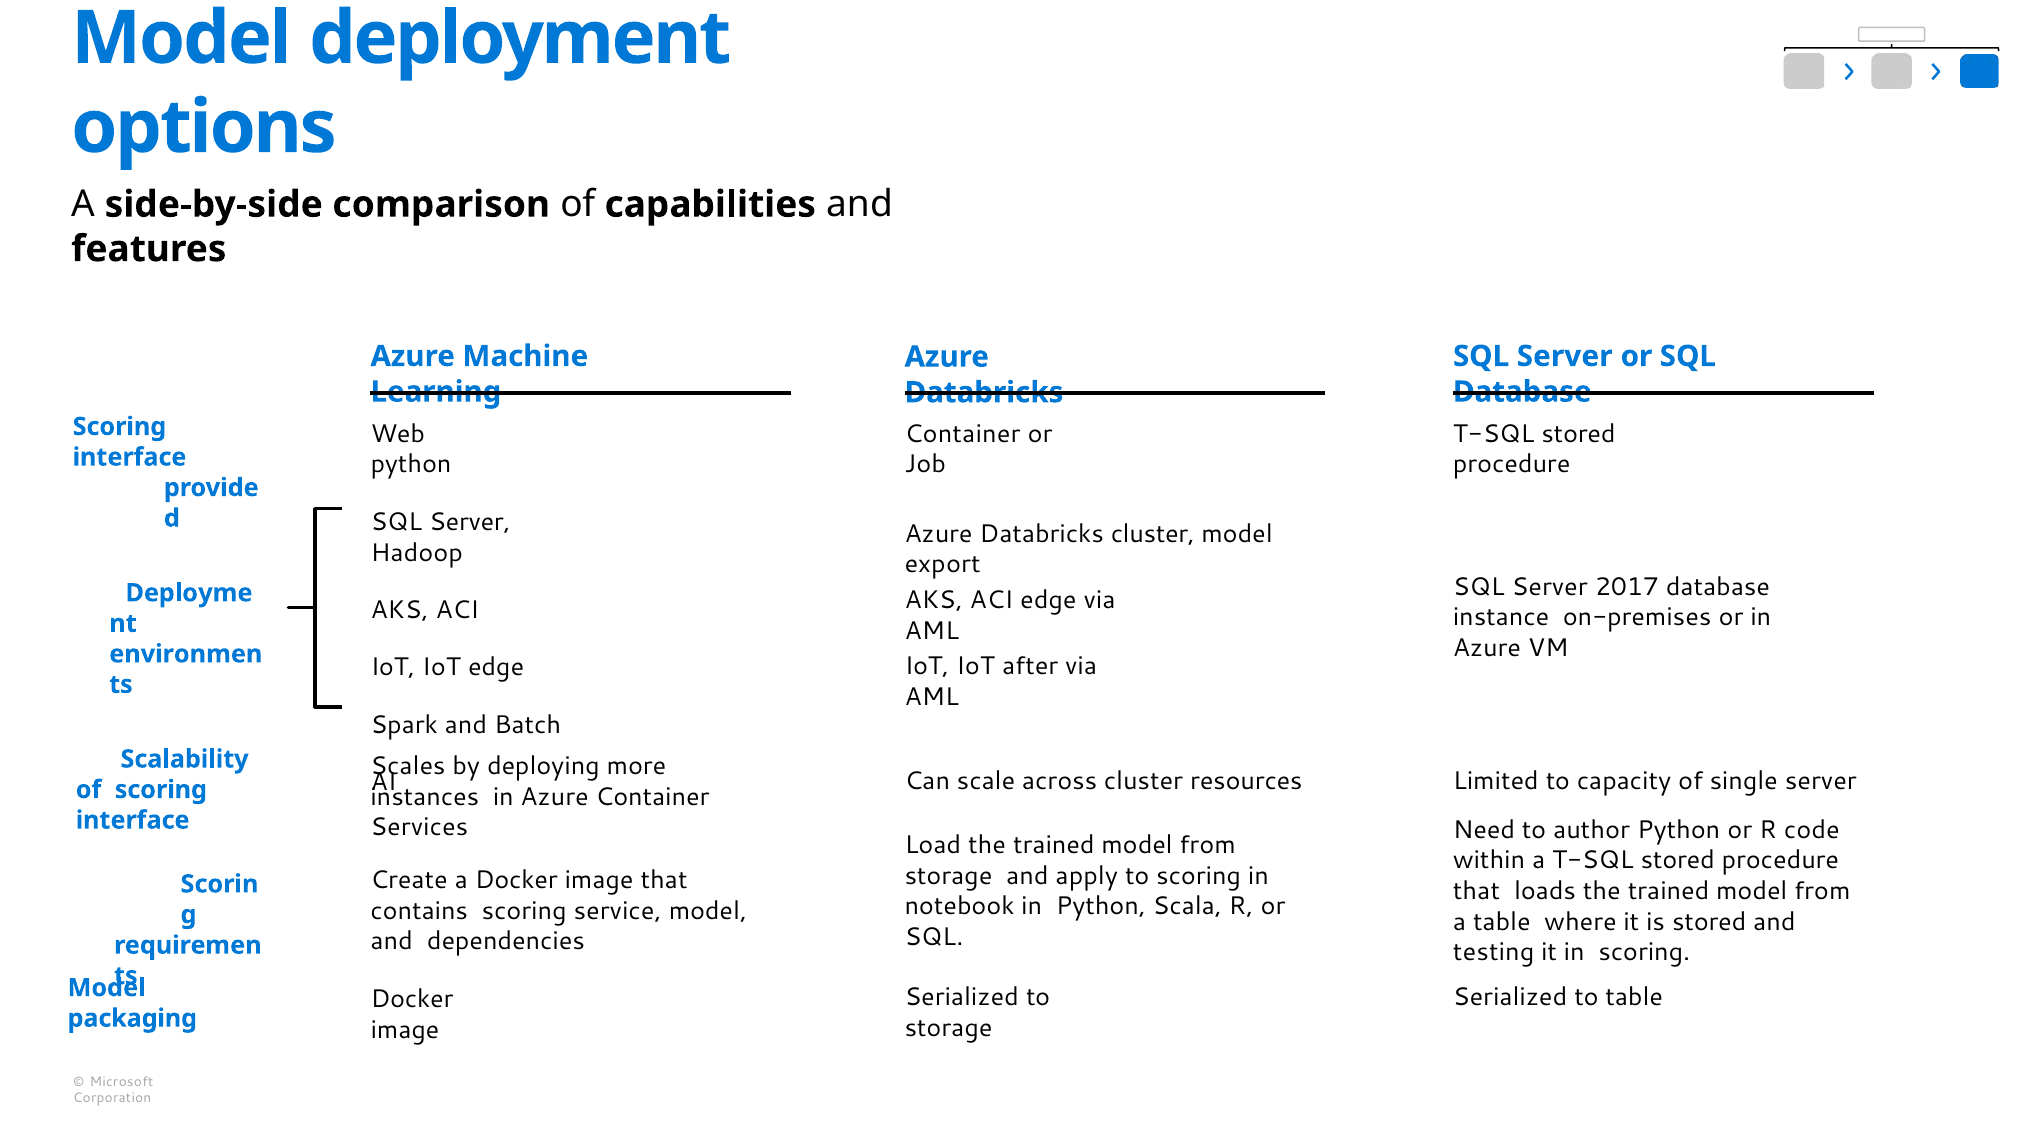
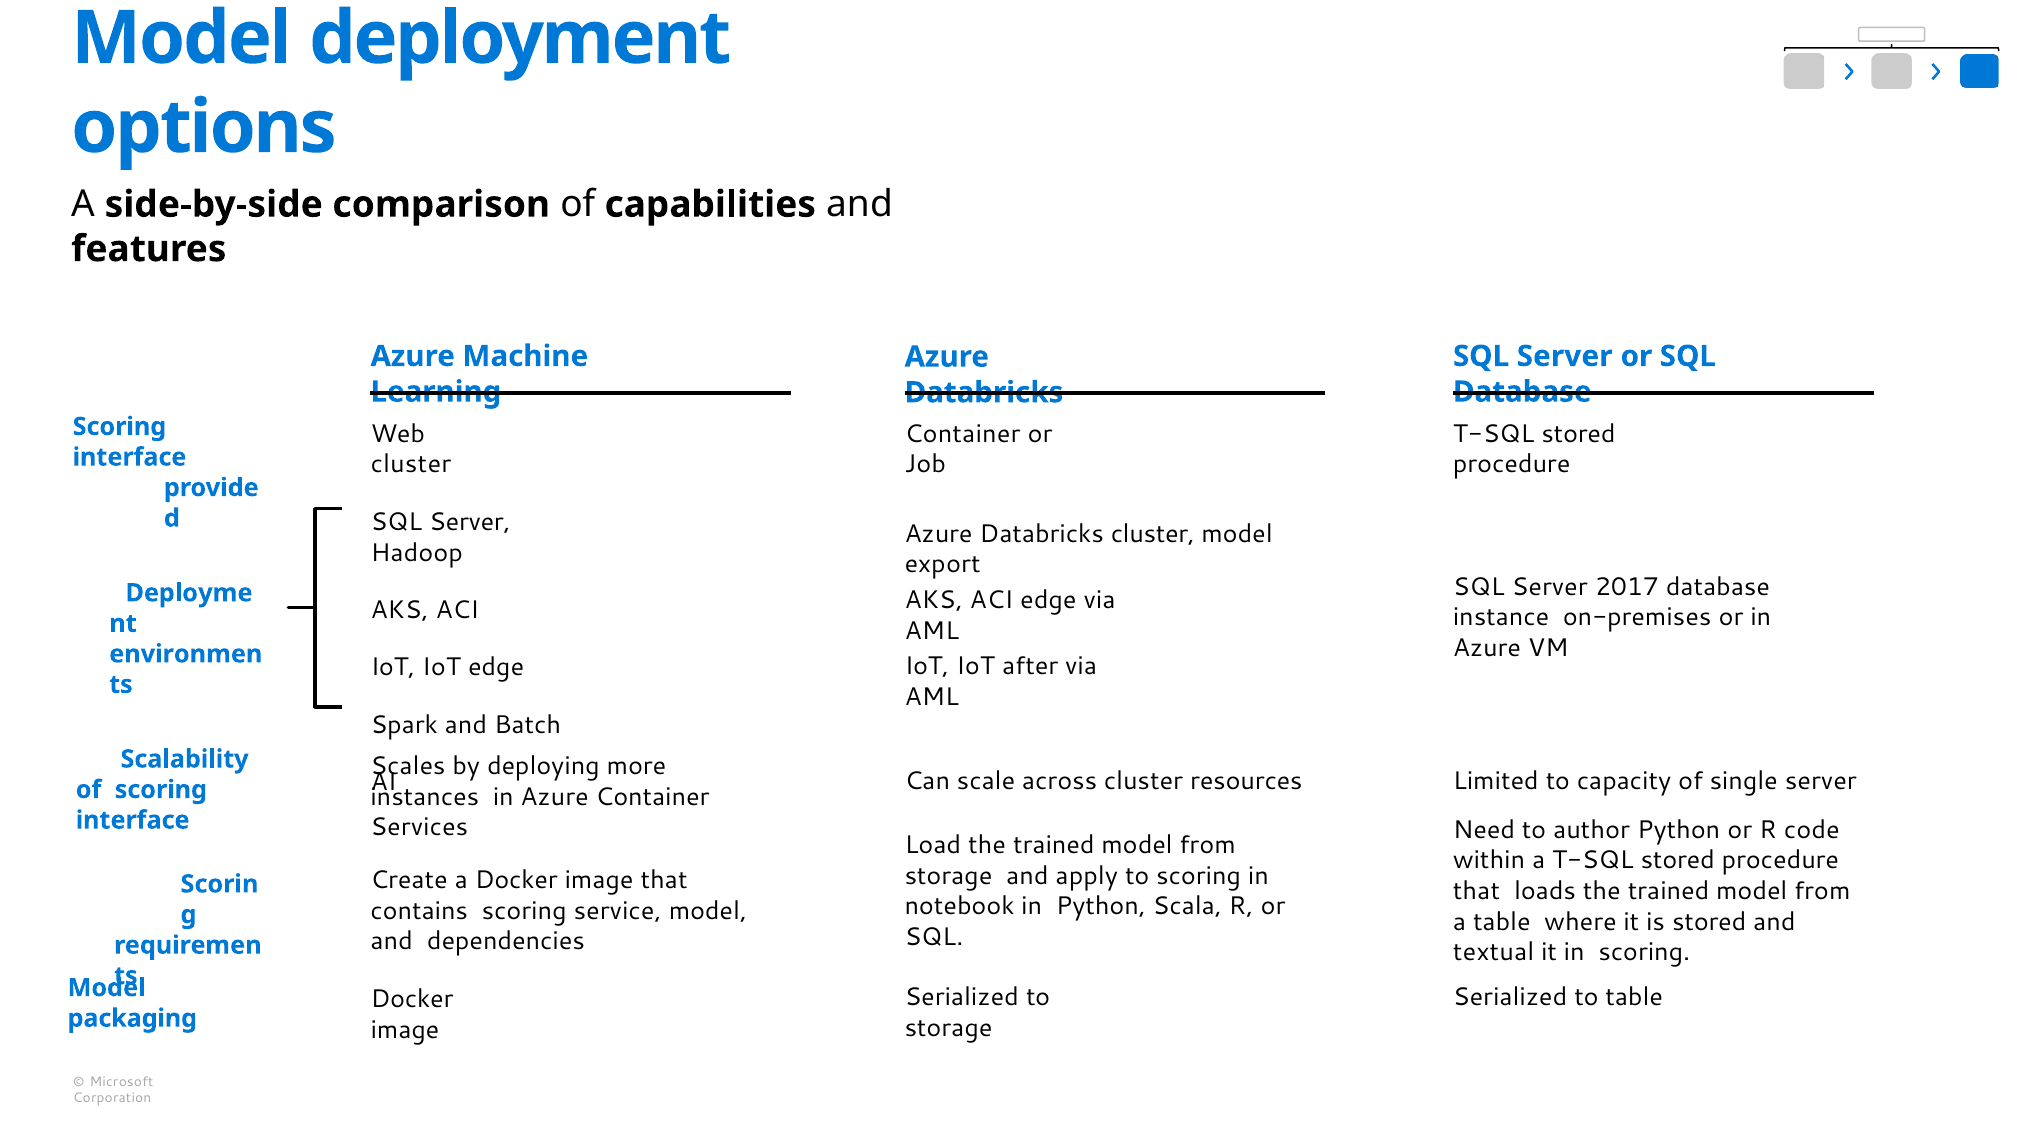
python: python -> cluster (411, 464)
testing: testing -> textual (1494, 952)
